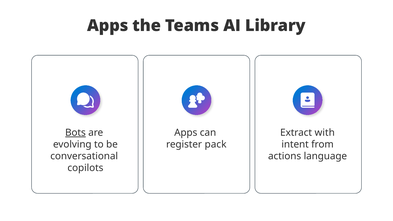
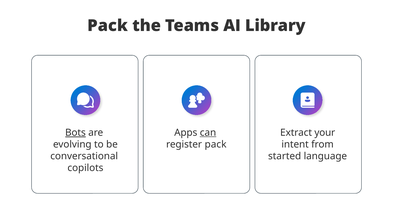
Apps: Apps -> Pack (108, 26)
can underline: none -> present (208, 133)
with: with -> your (325, 133)
actions: actions -> started (285, 156)
